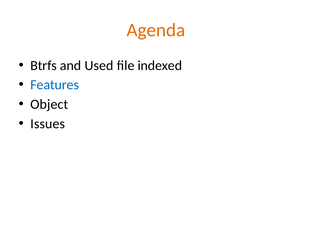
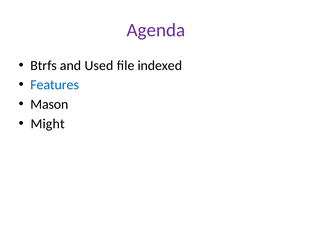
Agenda colour: orange -> purple (156, 30)
Object: Object -> Mason (49, 104)
Issues: Issues -> Might (48, 124)
